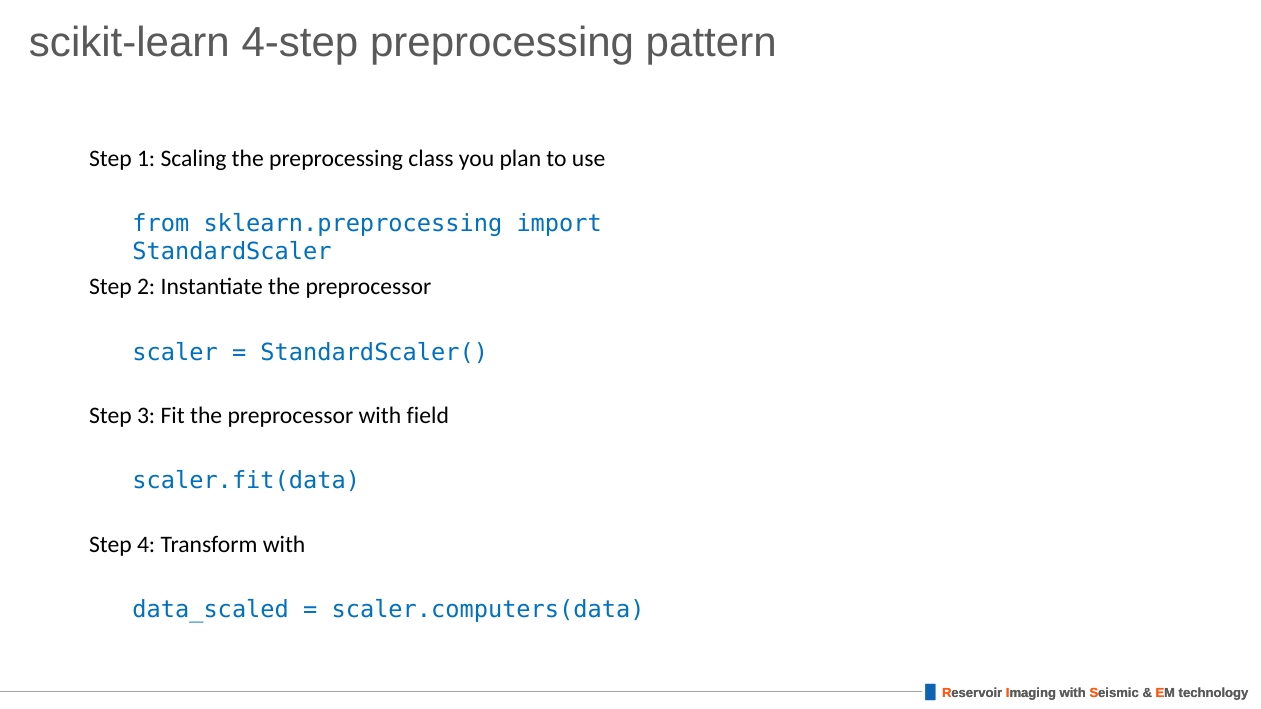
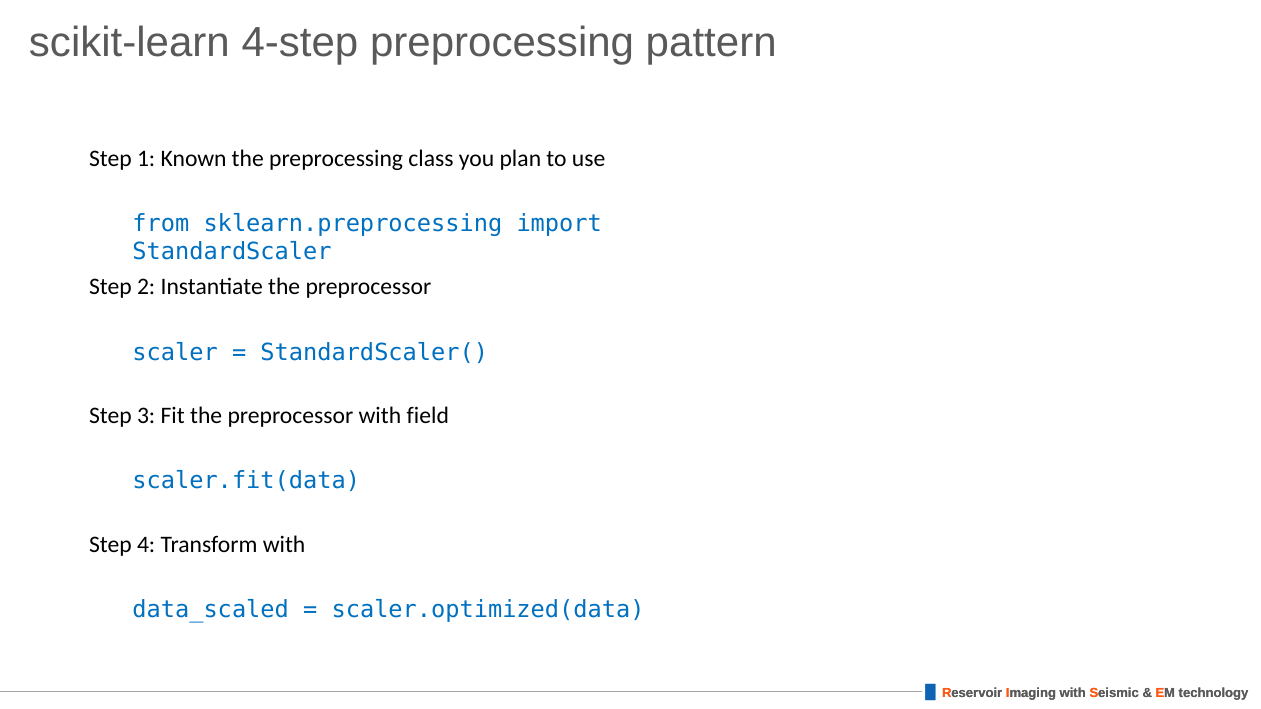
Scaling: Scaling -> Known (194, 158)
scaler.computers(data: scaler.computers(data -> scaler.optimized(data (488, 610)
